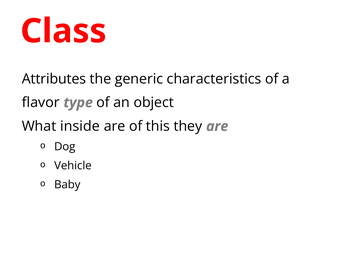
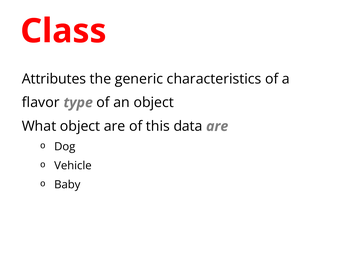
What inside: inside -> object (80, 126)
they: they -> data (188, 126)
